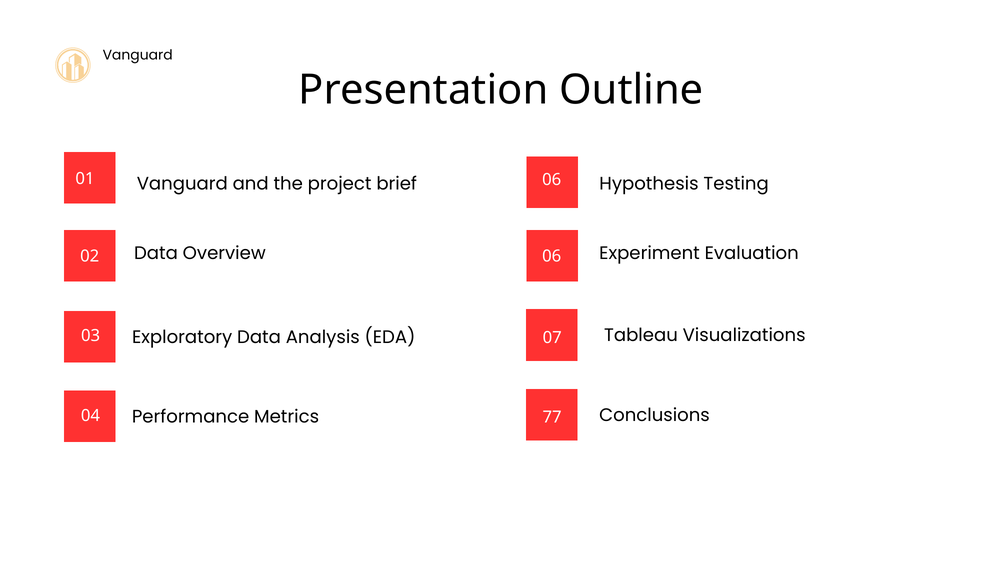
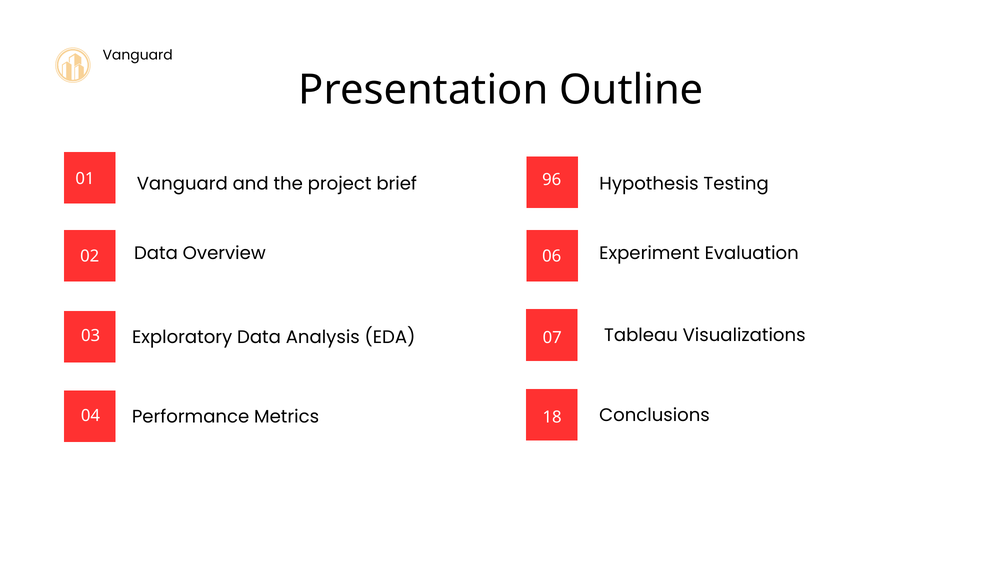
01 06: 06 -> 96 (552, 180)
77: 77 -> 18 (552, 417)
